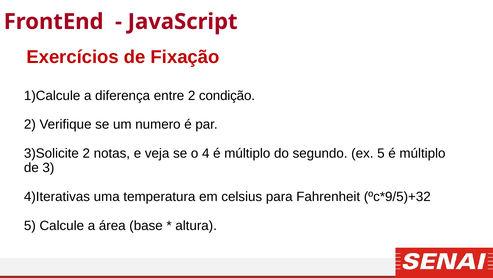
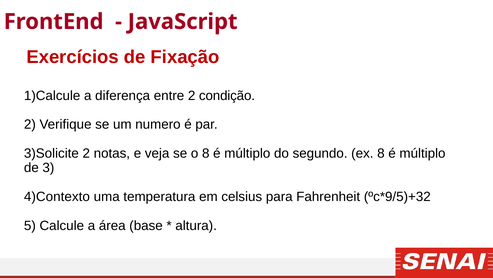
o 4: 4 -> 8 (206, 153)
ex 5: 5 -> 8 (381, 153)
4)Iterativas: 4)Iterativas -> 4)Contexto (57, 196)
